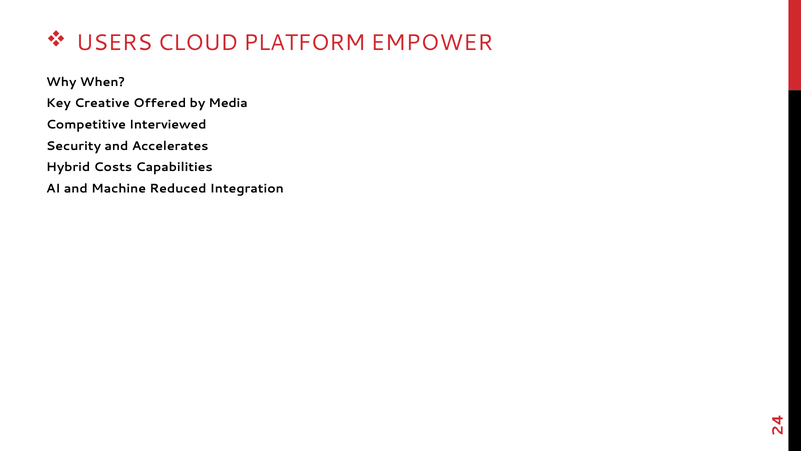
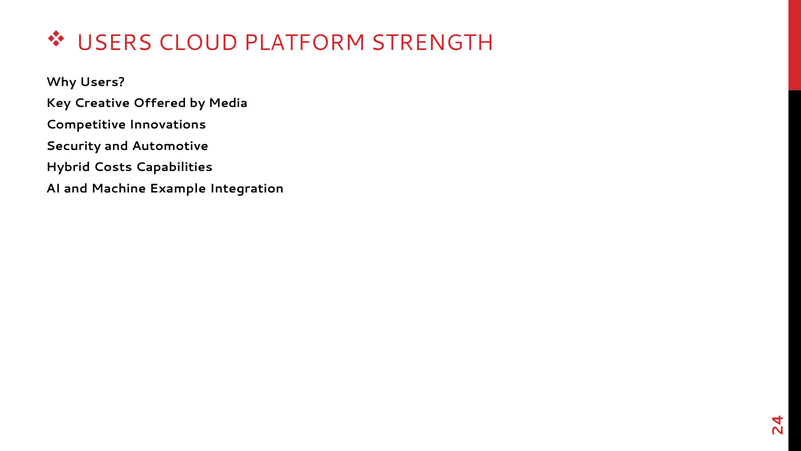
EMPOWER: EMPOWER -> STRENGTH (432, 43)
Why When: When -> Users (102, 82)
Interviewed: Interviewed -> Innovations (168, 125)
Accelerates: Accelerates -> Automotive (170, 146)
Reduced: Reduced -> Example (178, 188)
